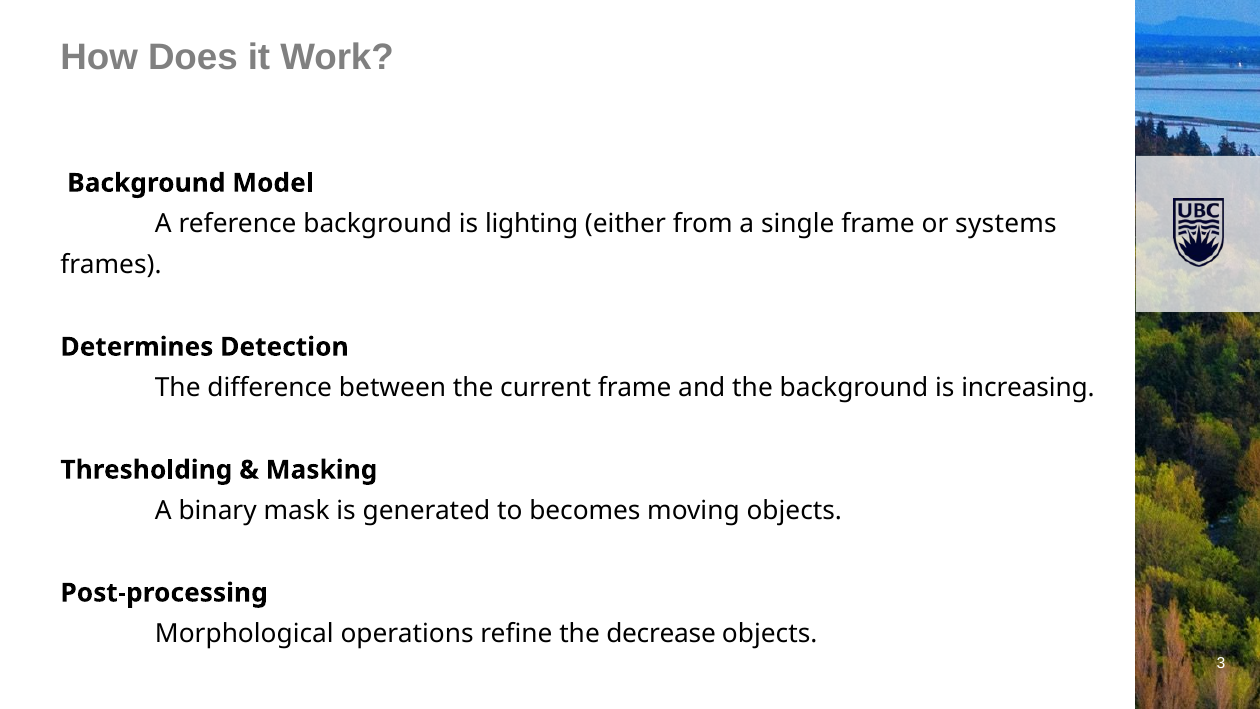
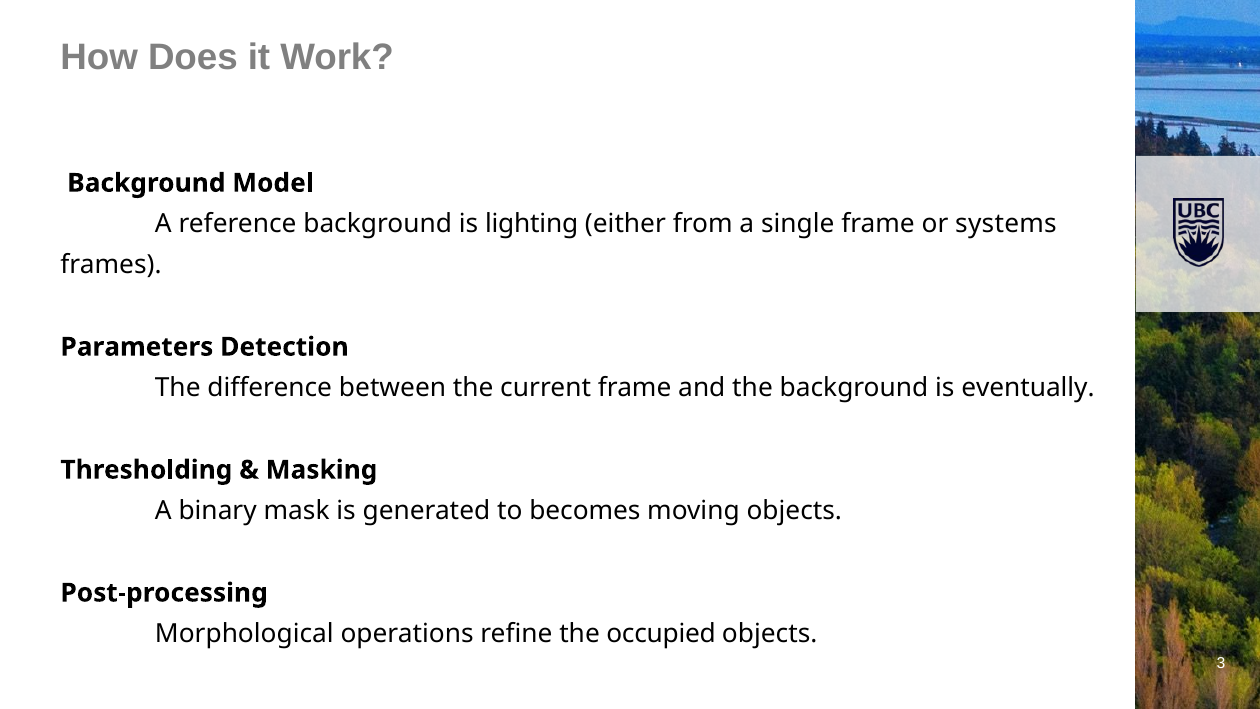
Determines: Determines -> Parameters (137, 347)
increasing: increasing -> eventually (1028, 388)
decrease: decrease -> occupied (661, 634)
